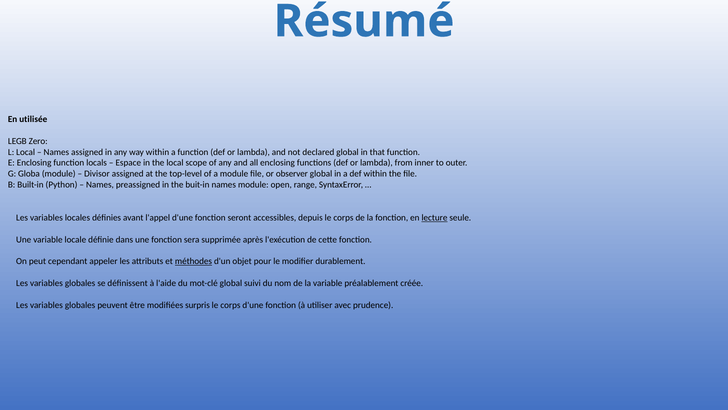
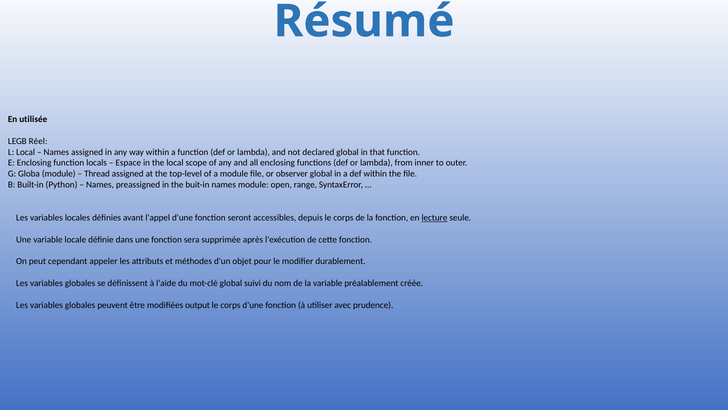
Zero: Zero -> Réel (38, 141)
Divisor: Divisor -> Thread (97, 174)
méthodes underline: present -> none (193, 261)
surpris: surpris -> output (198, 305)
